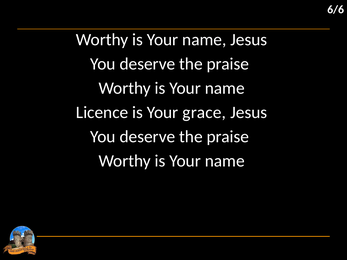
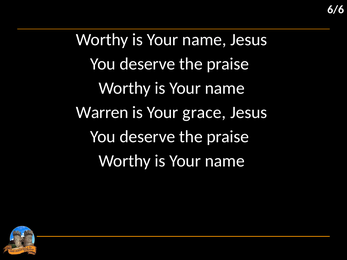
Licence: Licence -> Warren (102, 113)
